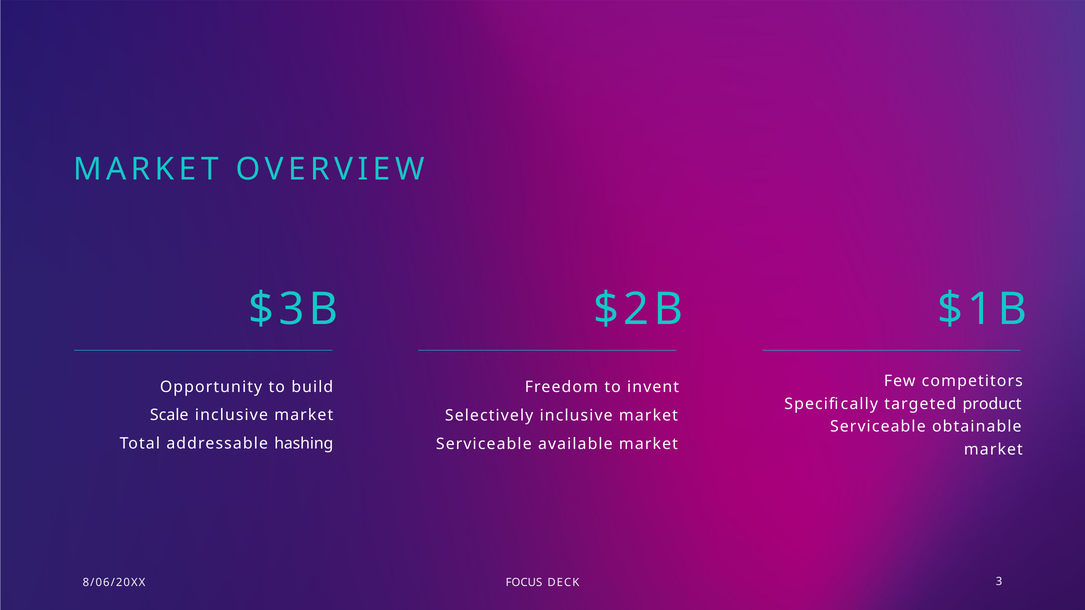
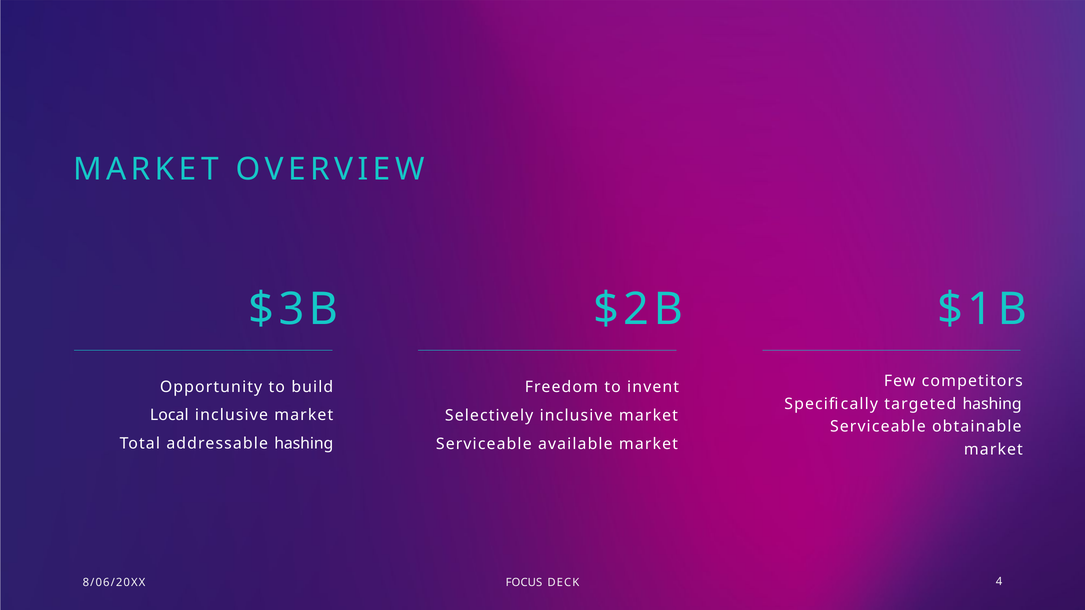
targeted product: product -> hashing (992, 404)
Scale: Scale -> Local (169, 415)
3: 3 -> 4 (999, 582)
